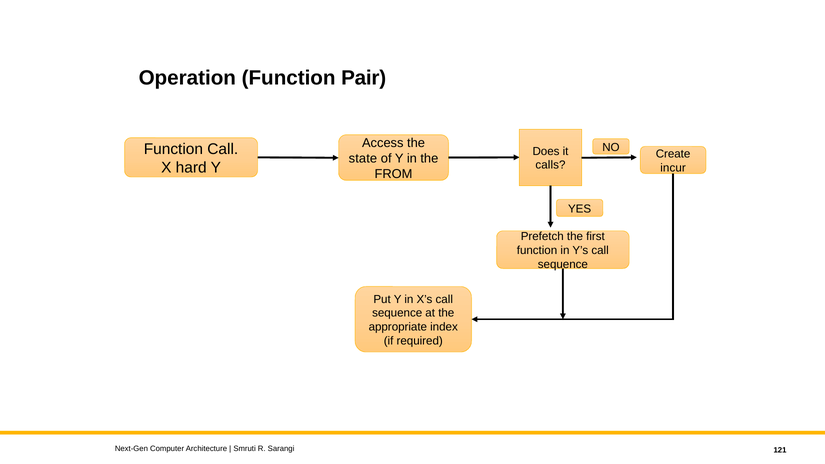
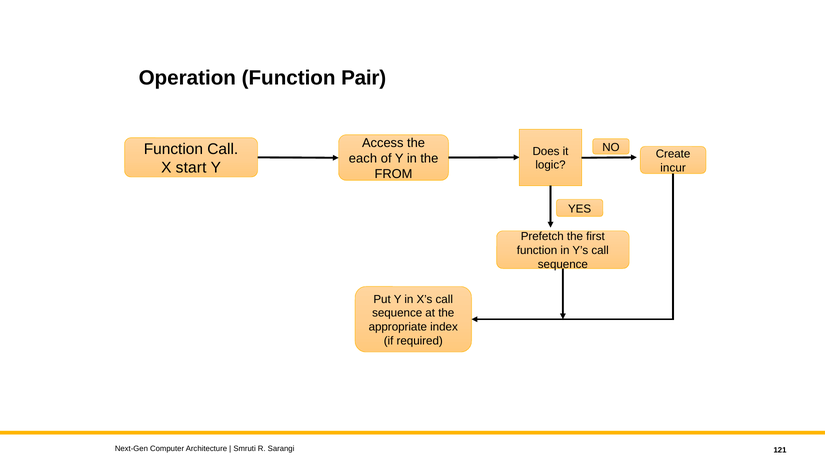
state: state -> each (363, 158)
calls: calls -> logic (551, 165)
hard: hard -> start (191, 168)
